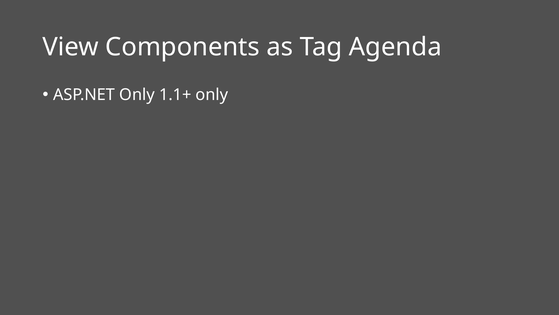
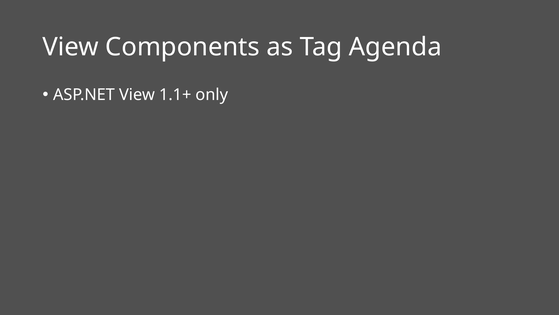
ASP.NET Only: Only -> View (137, 94)
